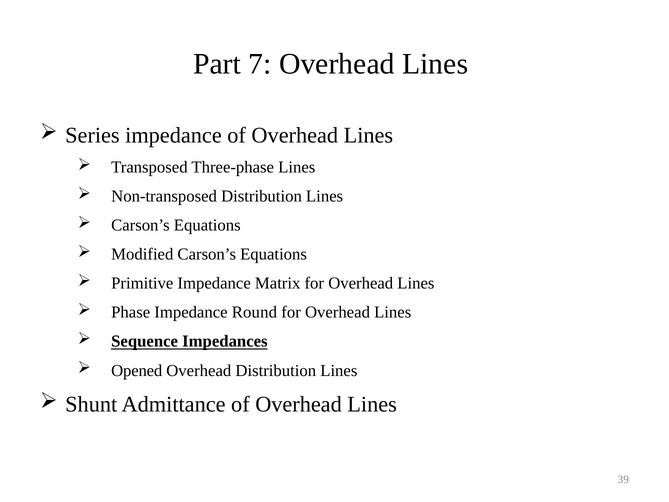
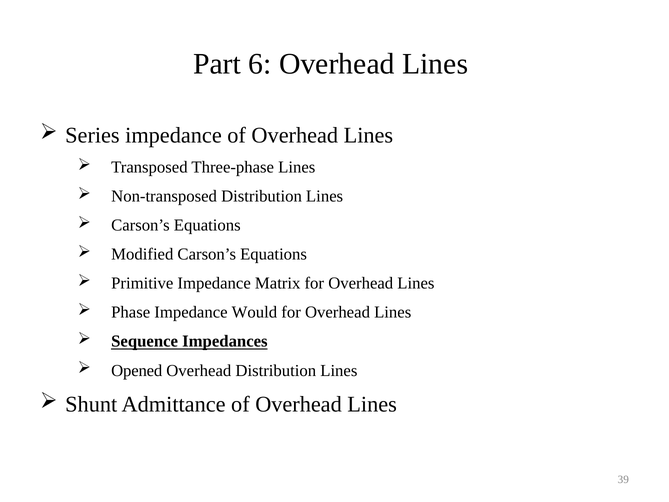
7: 7 -> 6 (260, 64)
Round: Round -> Would (254, 312)
